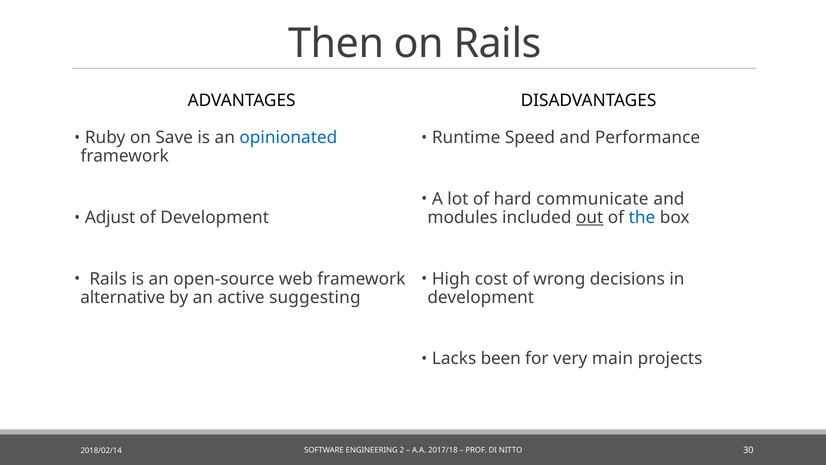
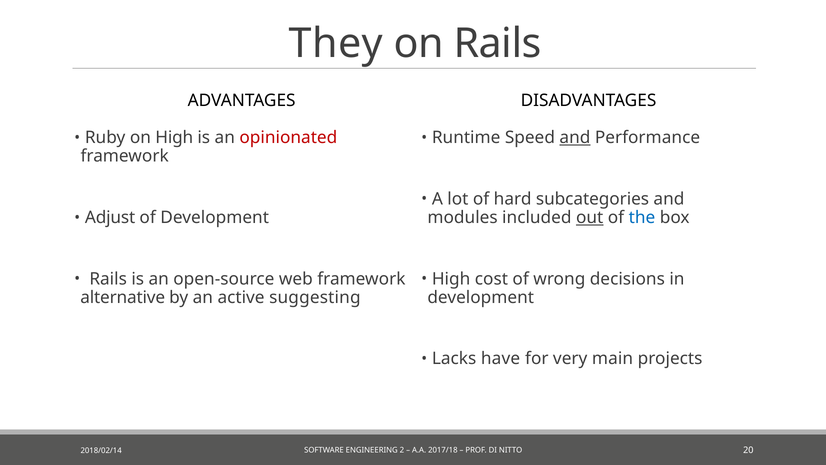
Then: Then -> They (336, 43)
on Save: Save -> High (174, 138)
opinionated colour: blue -> red (288, 138)
and underline: none -> present (575, 138)
communicate: communicate -> subcategories (592, 199)
been: been -> have (501, 359)
30: 30 -> 20 (748, 450)
